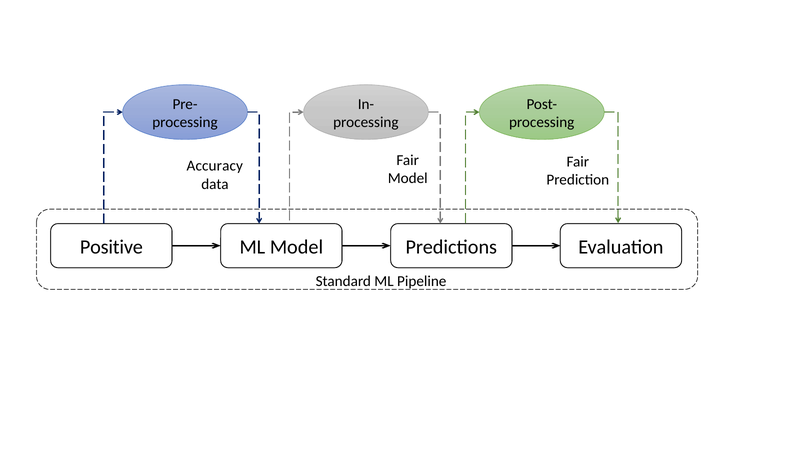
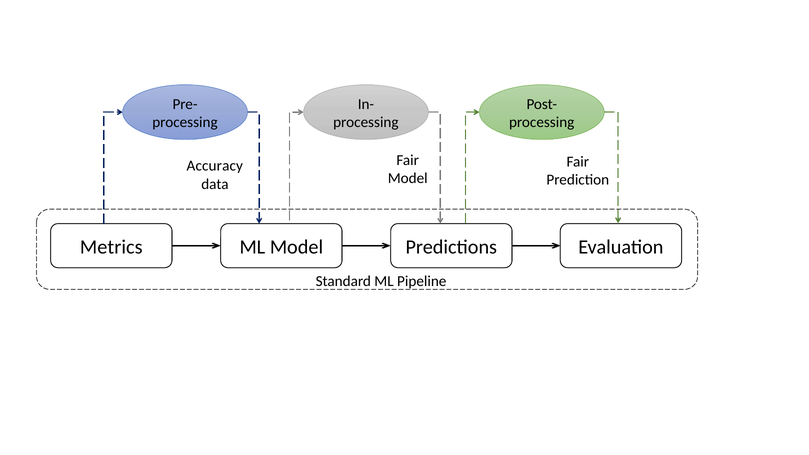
Positive: Positive -> Metrics (111, 247)
